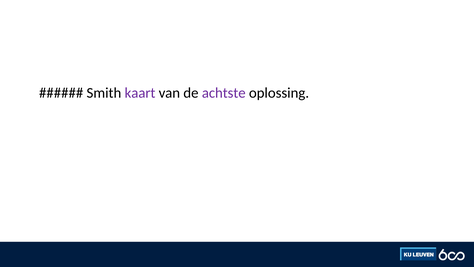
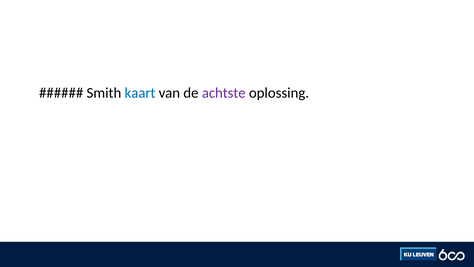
kaart colour: purple -> blue (140, 93)
